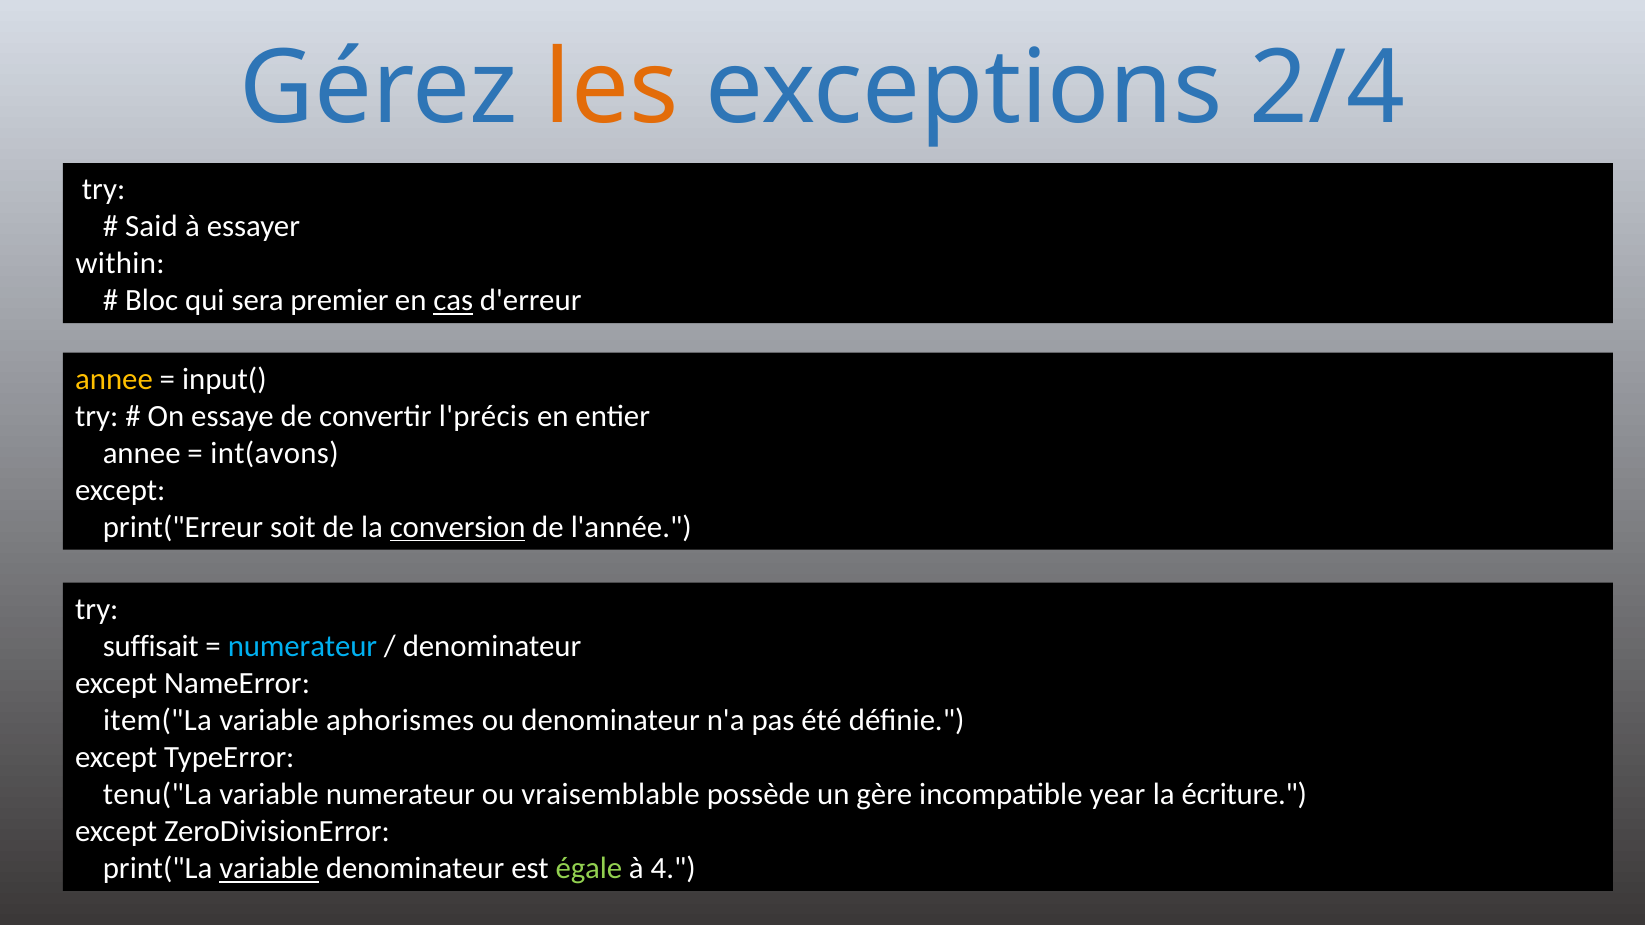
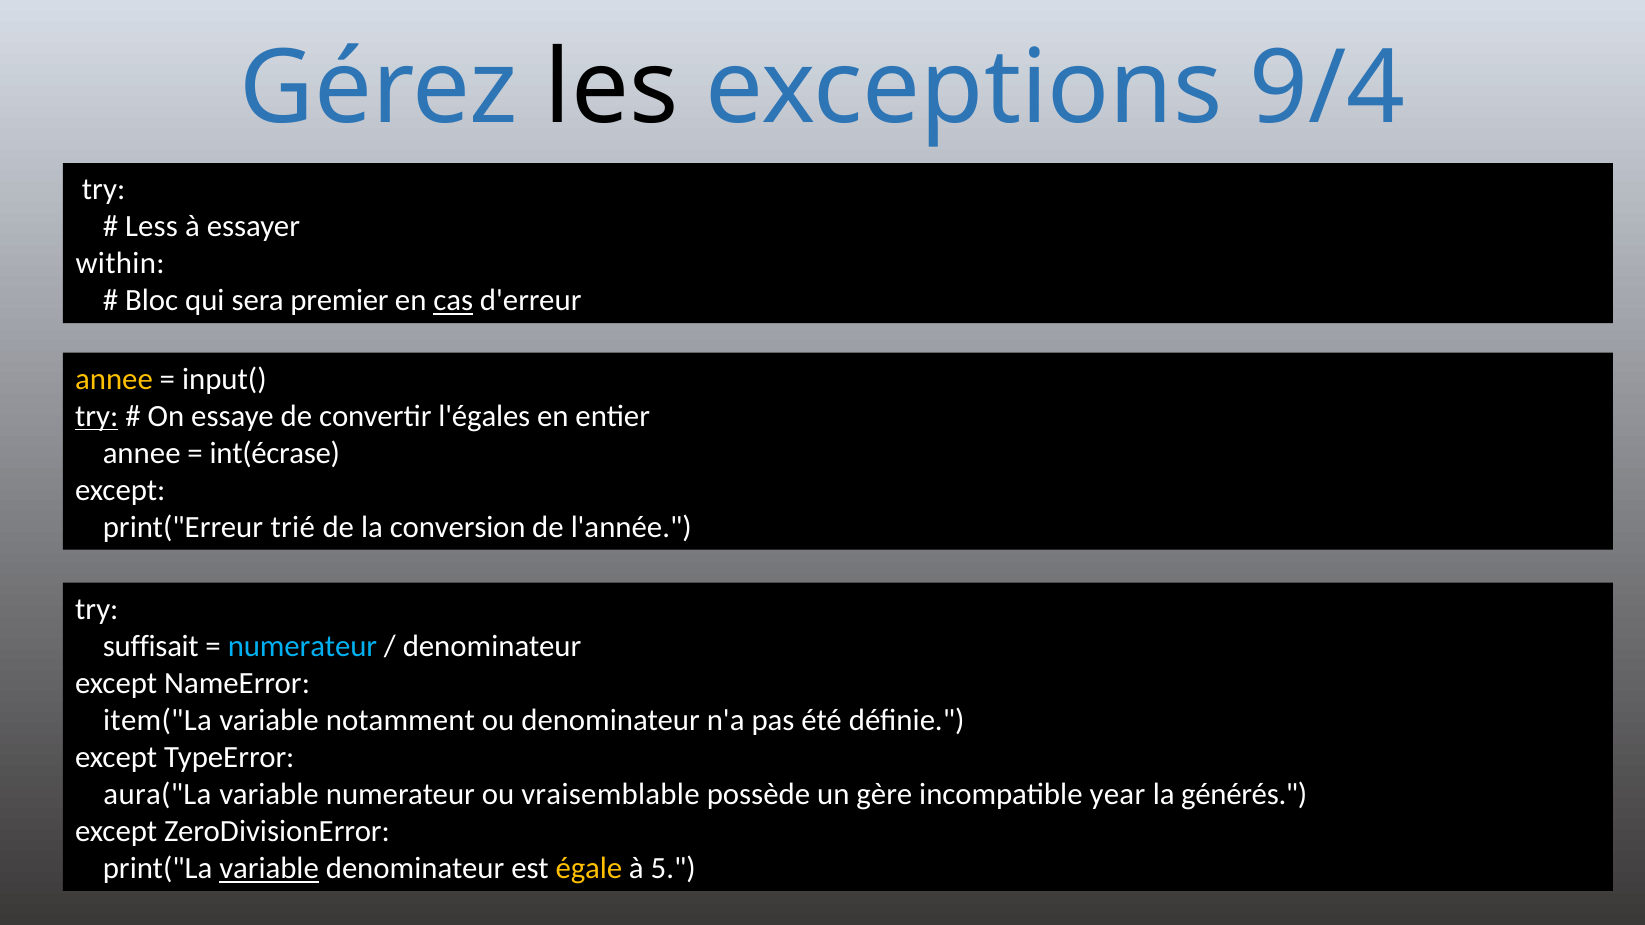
les colour: orange -> black (612, 89)
2/4: 2/4 -> 9/4 (1327, 89)
Said: Said -> Less (152, 227)
try underline: none -> present (97, 416)
l'précis: l'précis -> l'égales (484, 416)
int(avons: int(avons -> int(écrase (275, 453)
soit: soit -> trié (293, 527)
conversion underline: present -> none (458, 527)
aphorismes: aphorismes -> notamment (400, 721)
tenu("La: tenu("La -> aura("La (157, 795)
écriture: écriture -> générés (1244, 795)
égale colour: light green -> yellow (589, 869)
4: 4 -> 5 (673, 869)
